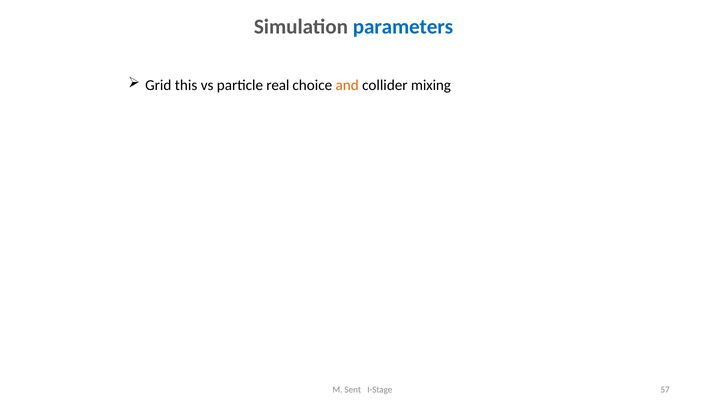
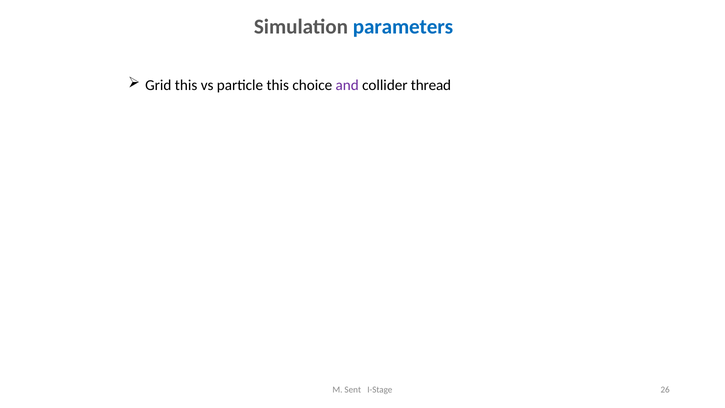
particle real: real -> this (278, 85)
and colour: orange -> purple (347, 85)
mixing: mixing -> thread (431, 85)
57: 57 -> 26 (665, 389)
